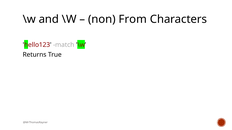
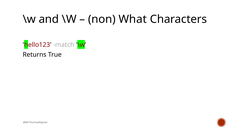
From: From -> What (133, 19)
